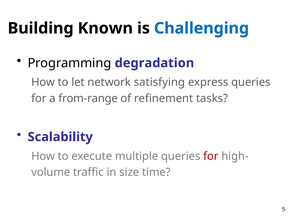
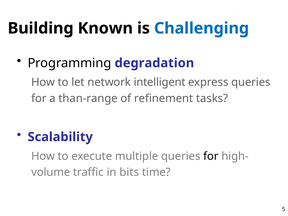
satisfying: satisfying -> intelligent (160, 82)
from-range: from-range -> than-range (88, 98)
for colour: red -> black (211, 156)
size: size -> bits (129, 172)
